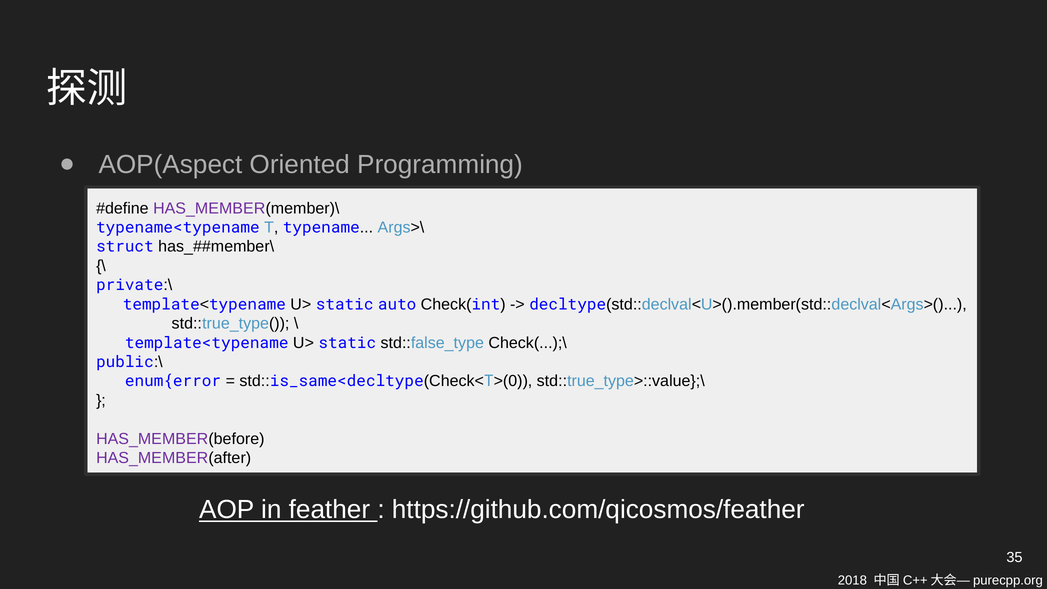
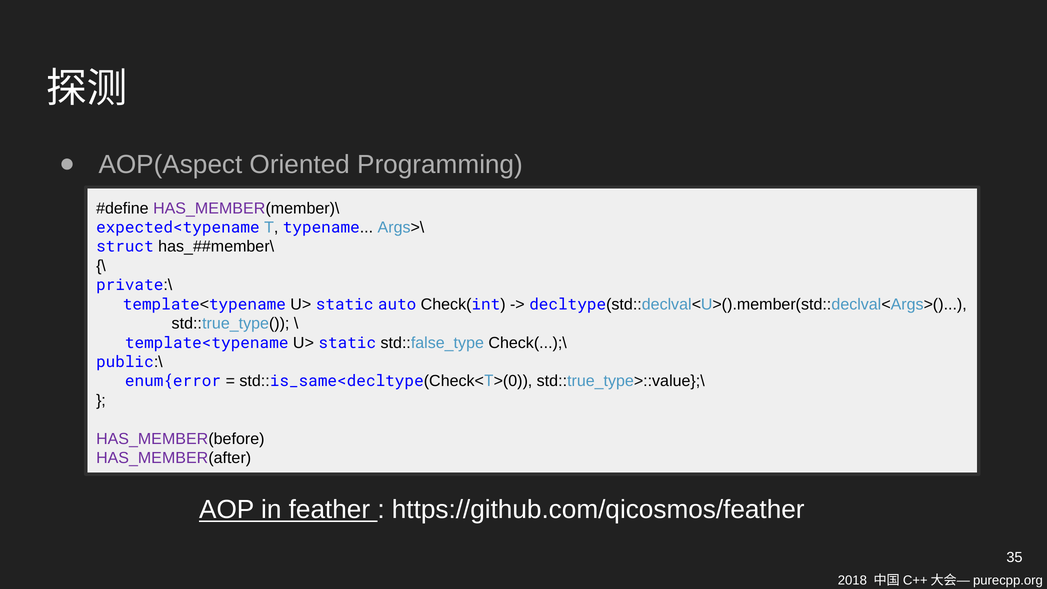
typename<typename: typename<typename -> expected<typename (178, 227)
